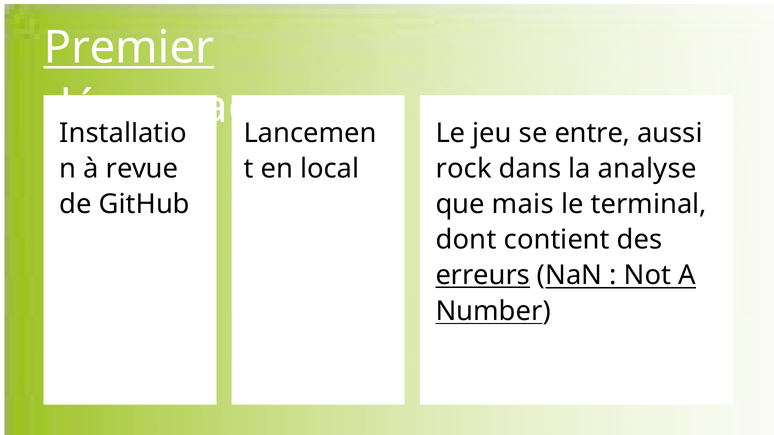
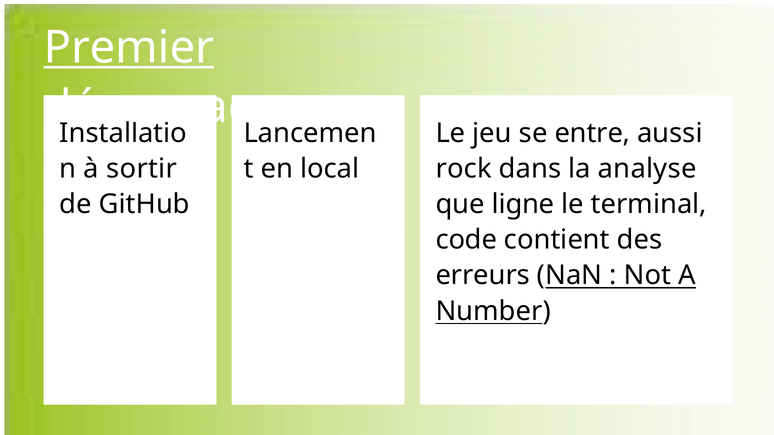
revue: revue -> sortir (142, 169)
mais: mais -> ligne (523, 204)
dont: dont -> code (466, 240)
erreurs underline: present -> none (483, 276)
